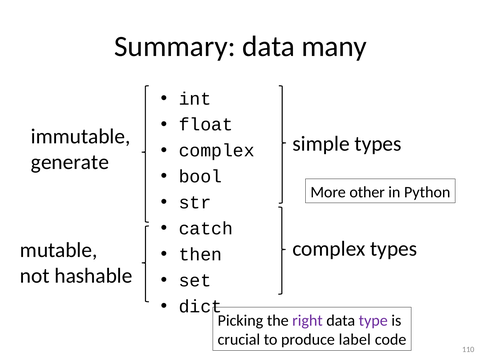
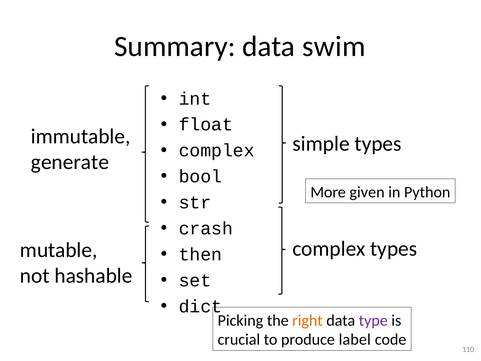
many: many -> swim (334, 47)
other: other -> given (367, 192)
catch: catch -> crash (206, 228)
right colour: purple -> orange (307, 320)
